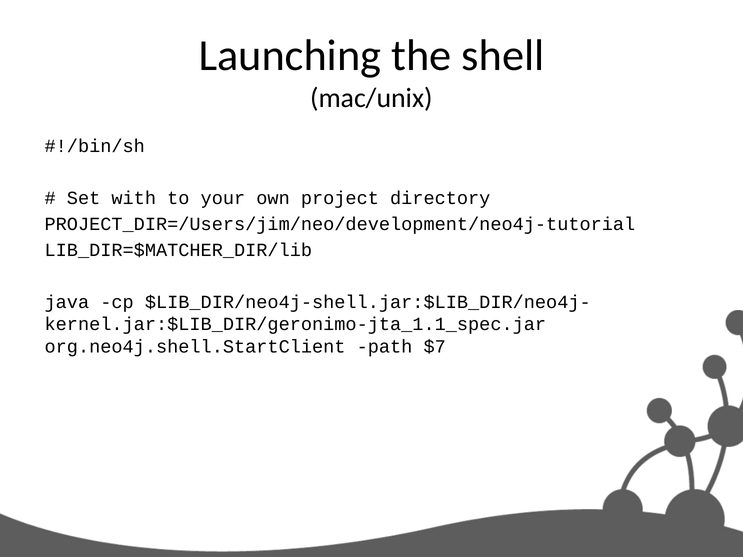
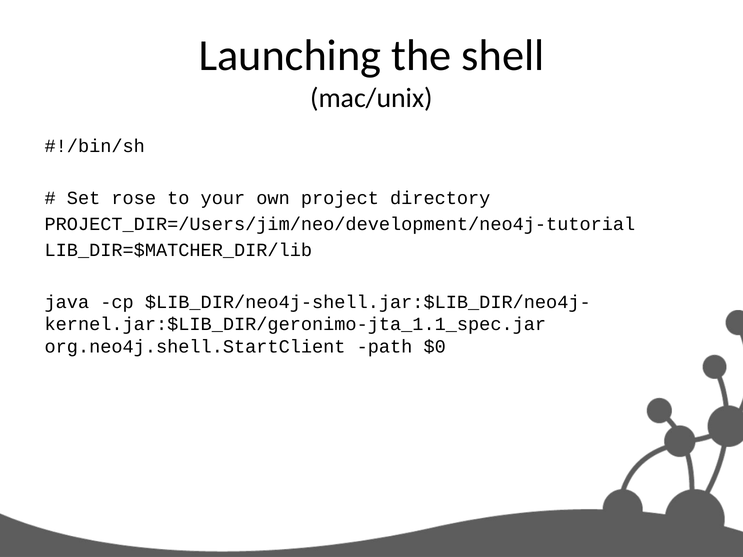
with: with -> rose (134, 198)
$7: $7 -> $0 (435, 347)
